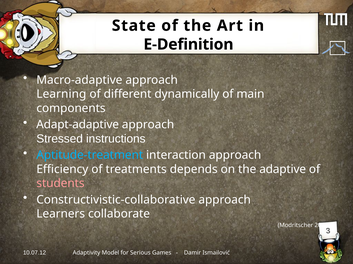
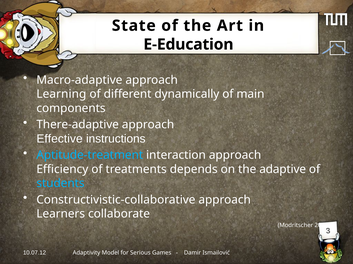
E-Definition: E-Definition -> E-Education (188, 45)
Adapt-adaptive: Adapt-adaptive -> There-adaptive (78, 125)
Stressed: Stressed -> Effective (60, 139)
students colour: pink -> light blue (60, 184)
